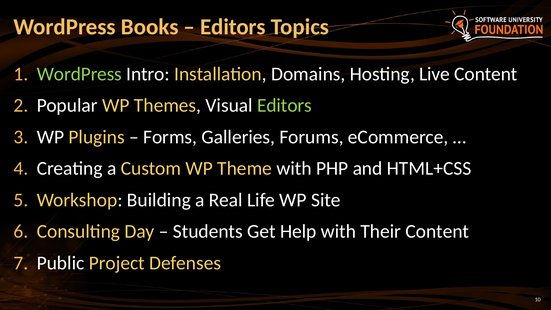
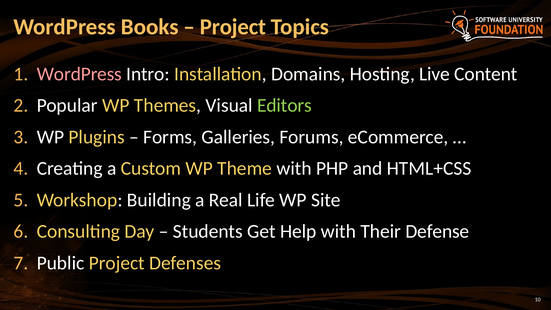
Editors: Editors -> Project (233, 27)
WordPress colour: light green -> pink (79, 74)
Their Content: Content -> Defense (437, 231)
